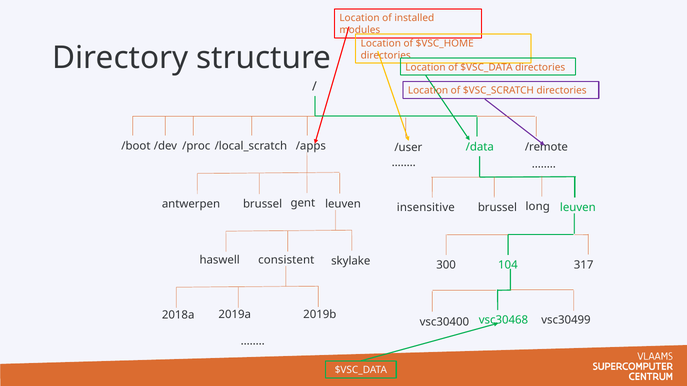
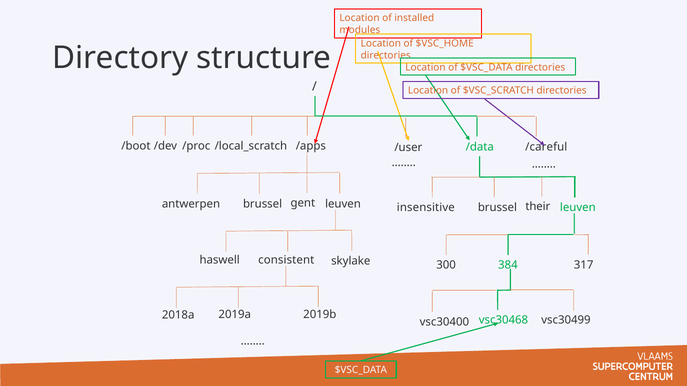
/remote: /remote -> /careful (546, 147)
long: long -> their (538, 207)
104: 104 -> 384 (508, 265)
